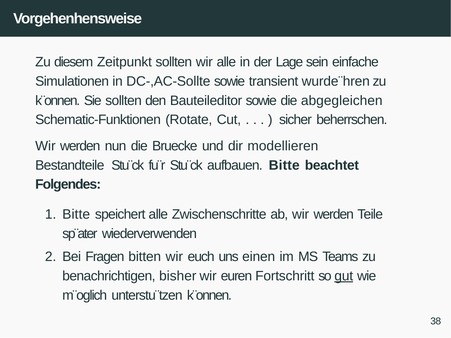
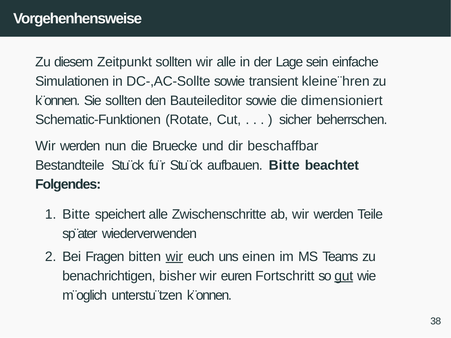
wurde¨hren: wurde¨hren -> kleine¨hren (336, 81)
abgegleichen: abgegleichen -> dimensioniert (342, 101)
modellieren: modellieren -> beschaffbar (283, 146)
wir underline: none -> present (174, 257)
